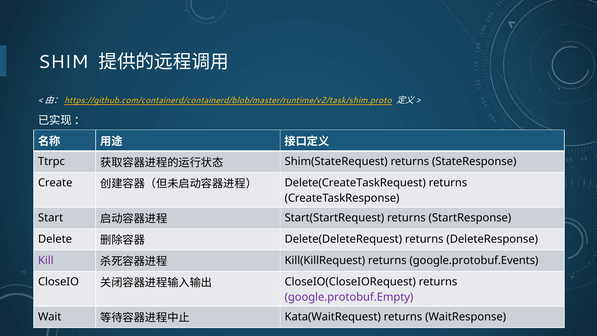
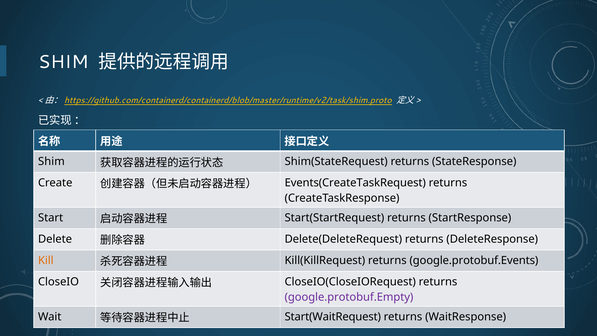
Ttrpc: Ttrpc -> Shim (51, 161)
Delete(CreateTaskRequest: Delete(CreateTaskRequest -> Events(CreateTaskRequest (355, 183)
Kill colour: purple -> orange (46, 260)
Kata(WaitRequest: Kata(WaitRequest -> Start(WaitRequest (333, 317)
